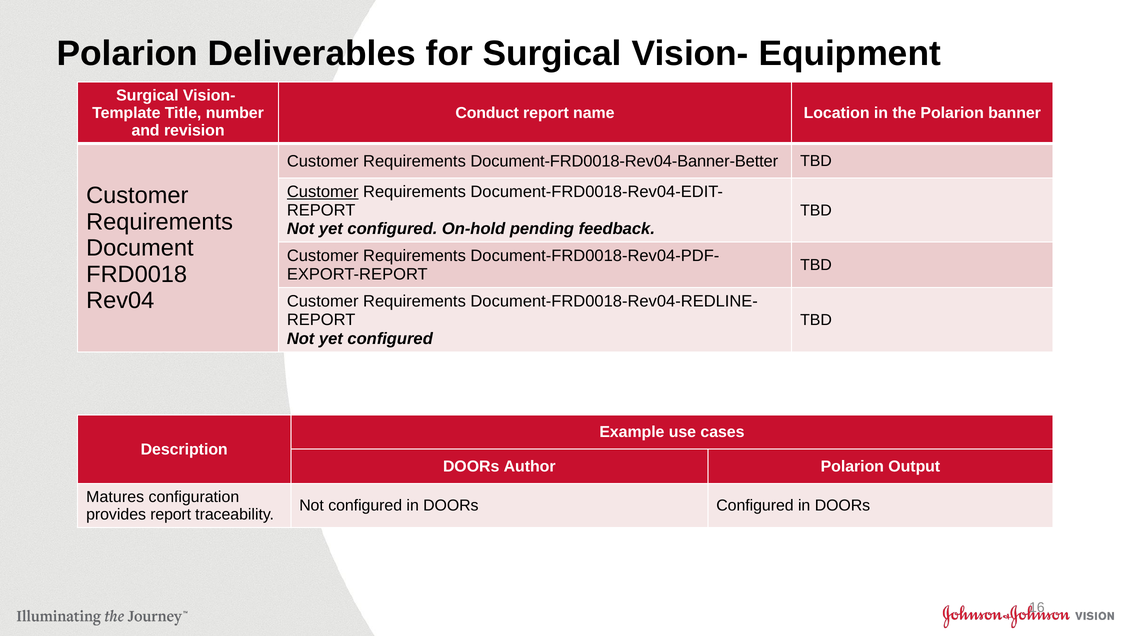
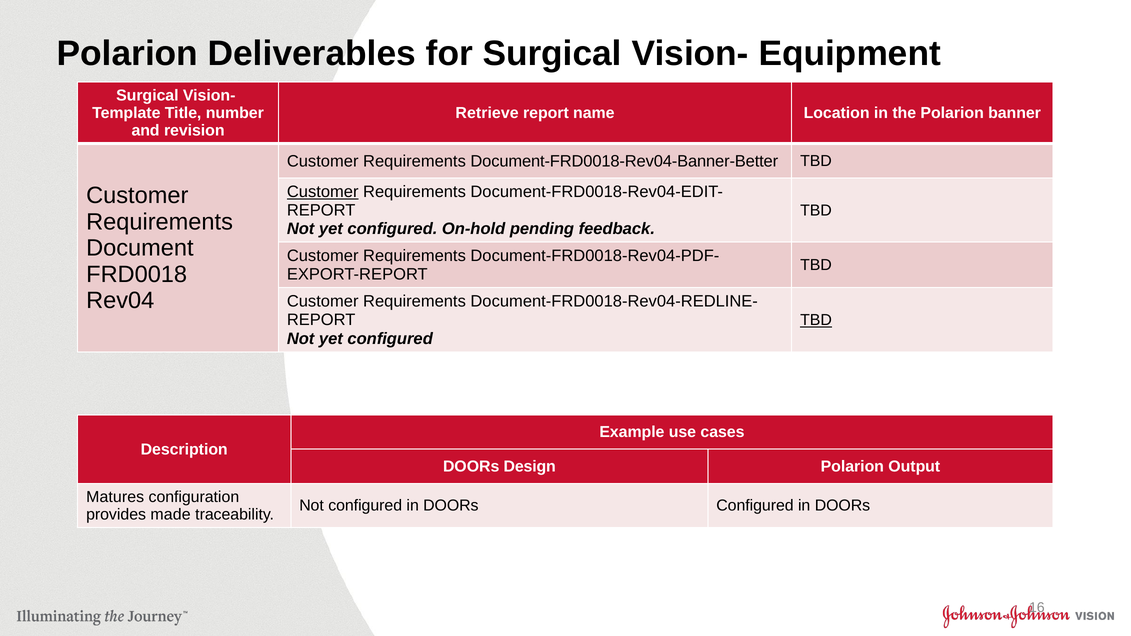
Conduct: Conduct -> Retrieve (487, 113)
TBD underline: none -> present (816, 320)
Author: Author -> Design (530, 467)
provides report: report -> made (171, 515)
